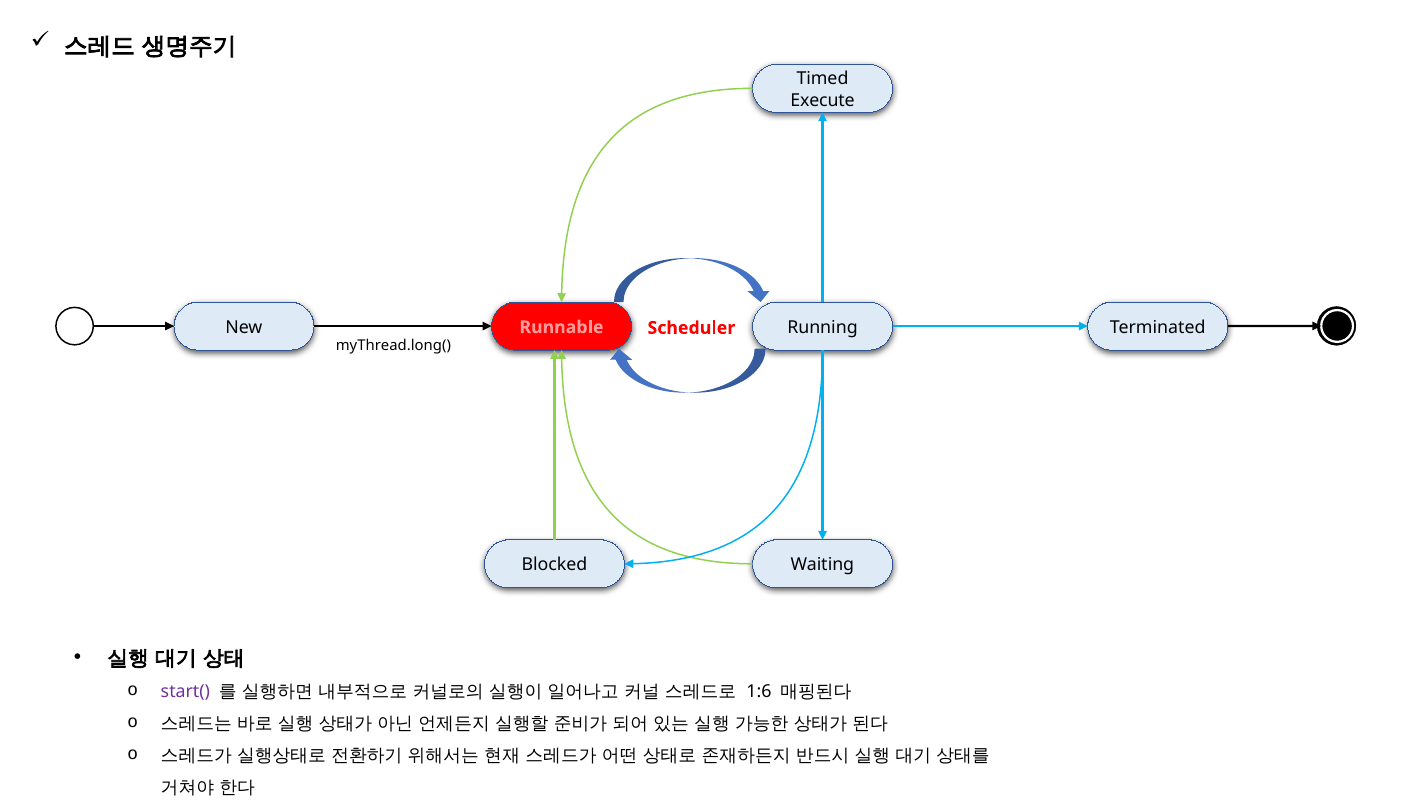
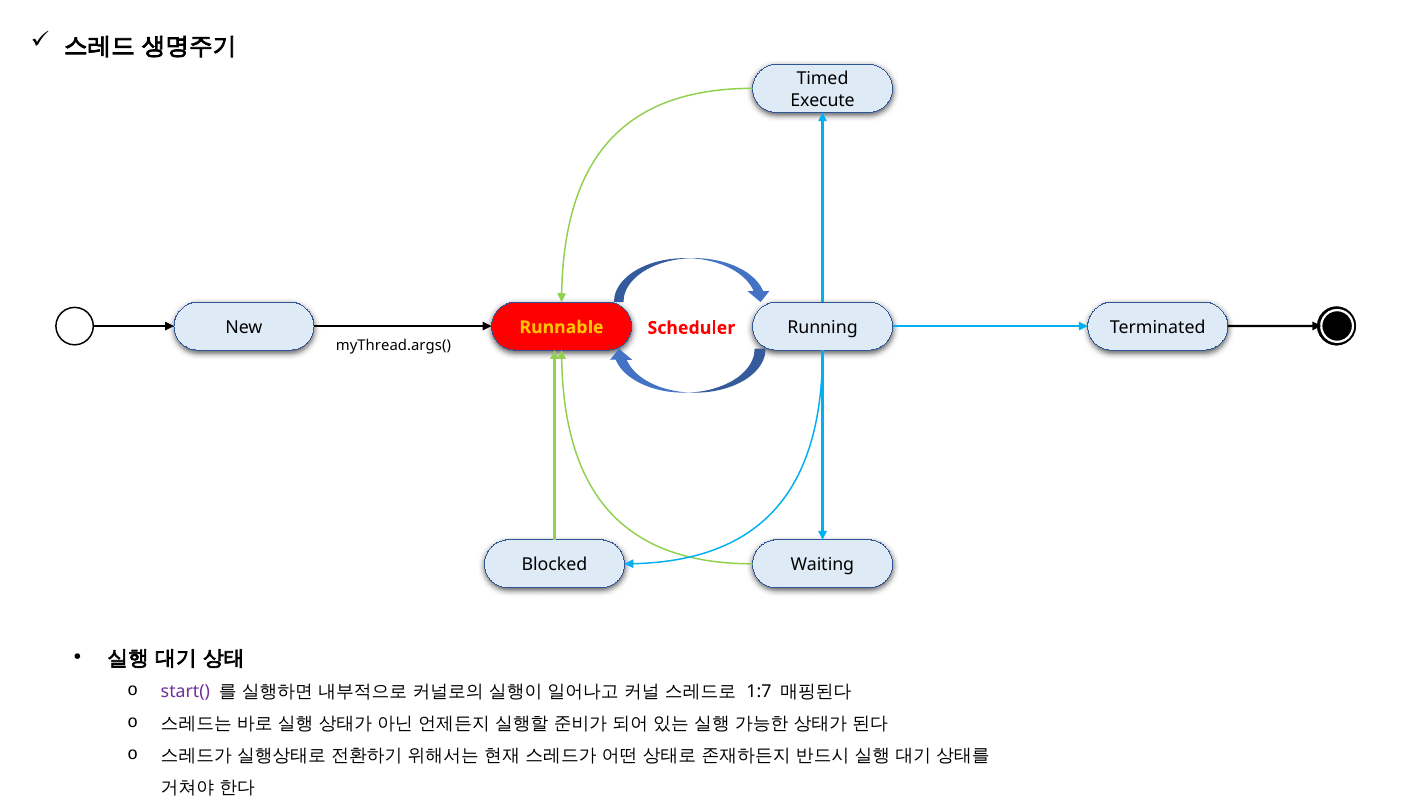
Runnable colour: pink -> yellow (561, 327)
myThread.long(: myThread.long( -> myThread.args( (393, 346)
1:6: 1:6 -> 1:7 (759, 692)
